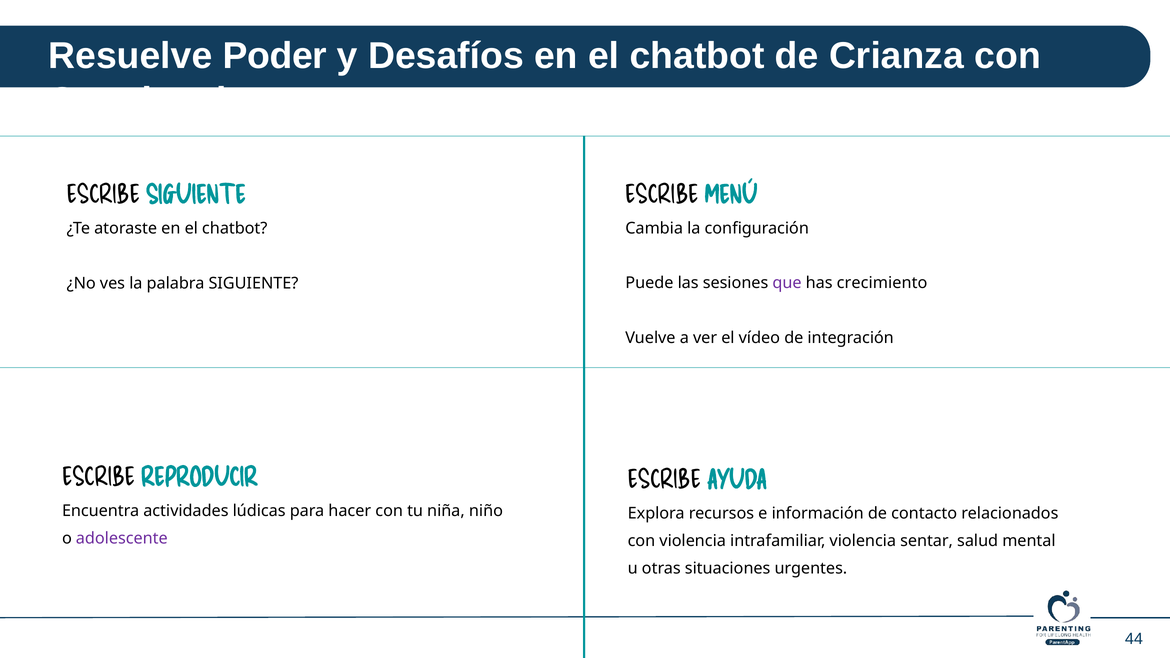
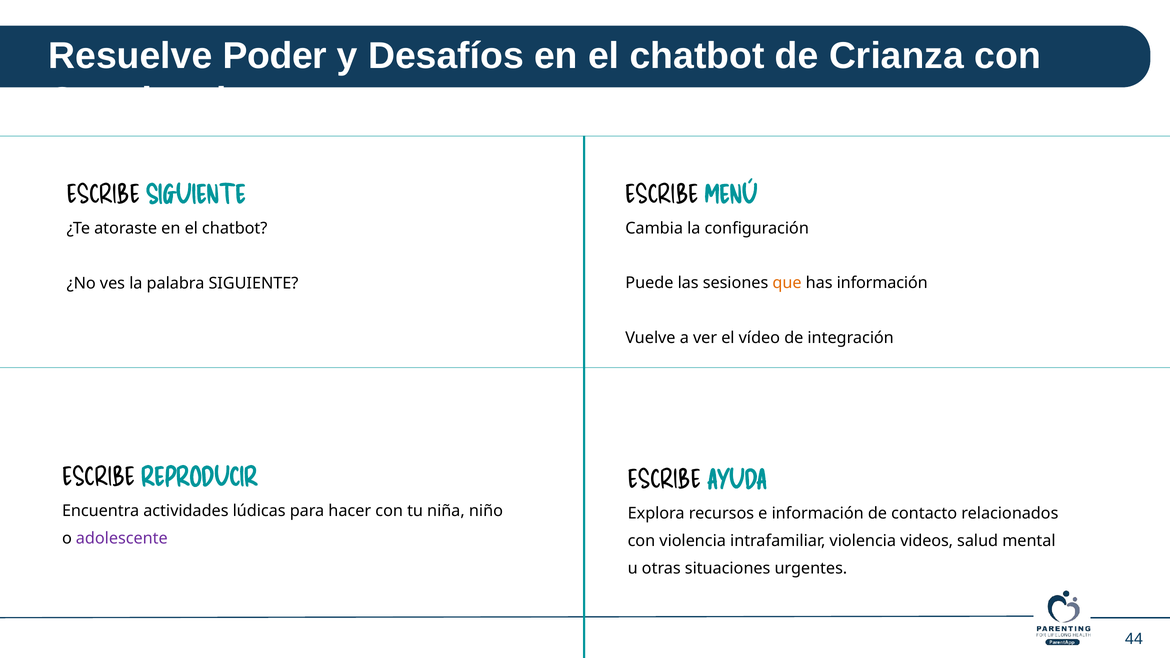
que colour: purple -> orange (787, 283)
has crecimiento: crecimiento -> información (882, 283)
sentar: sentar -> videos (927, 541)
